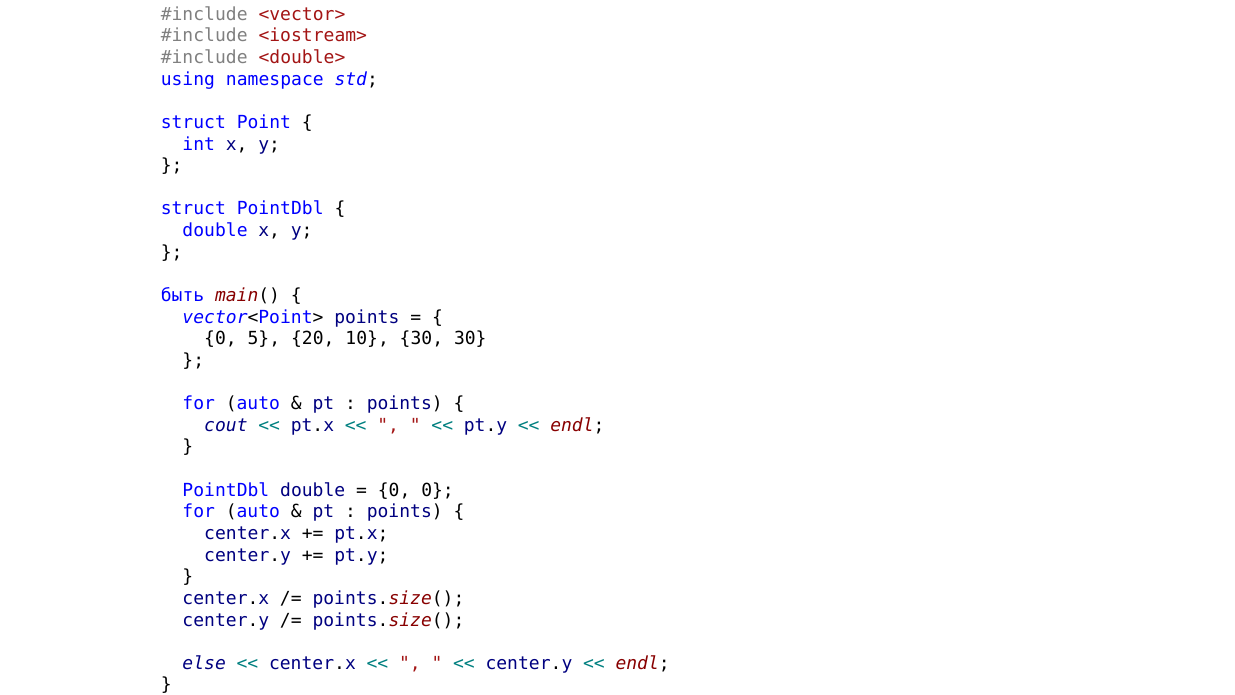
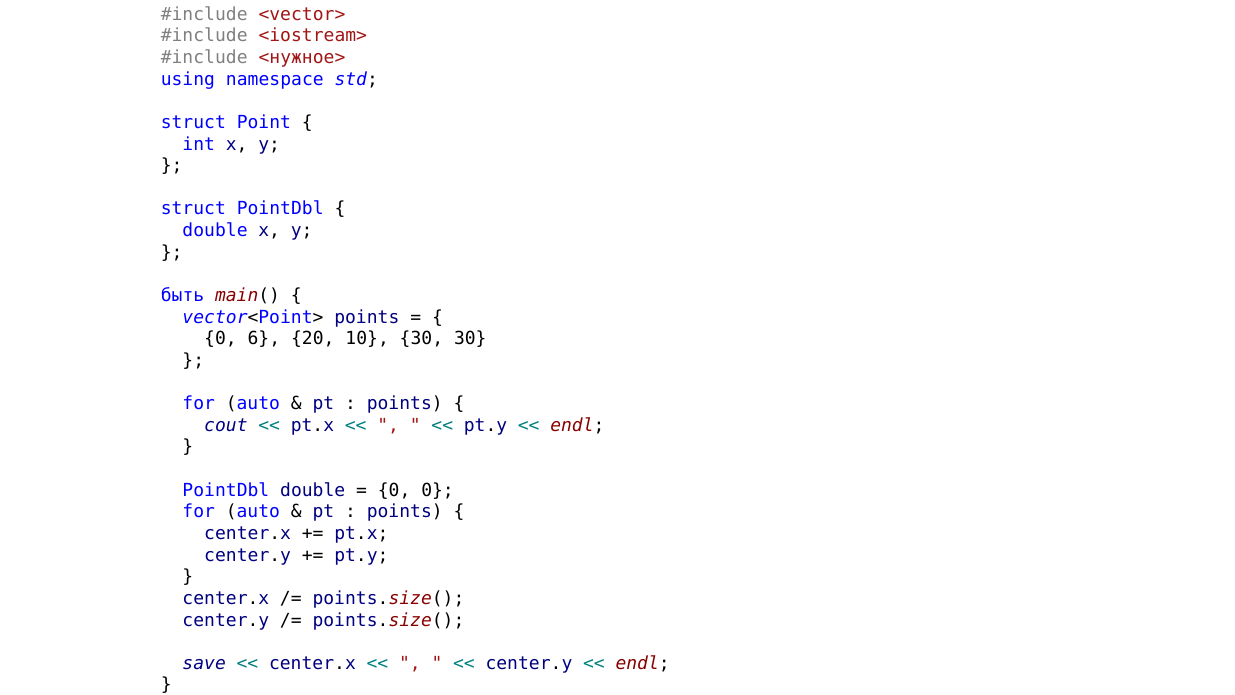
<double>: <double> -> <нужное> (302, 58)
5: 5 -> 6 (264, 339)
else: else -> save (204, 663)
